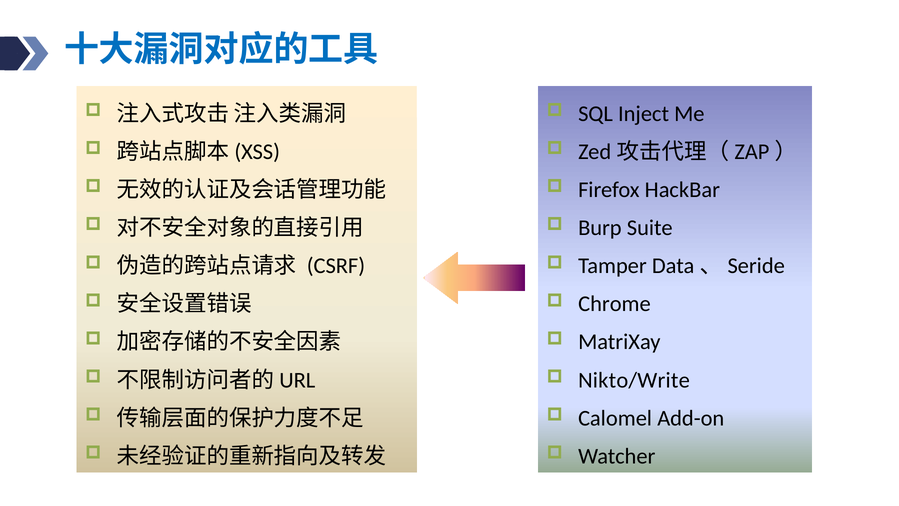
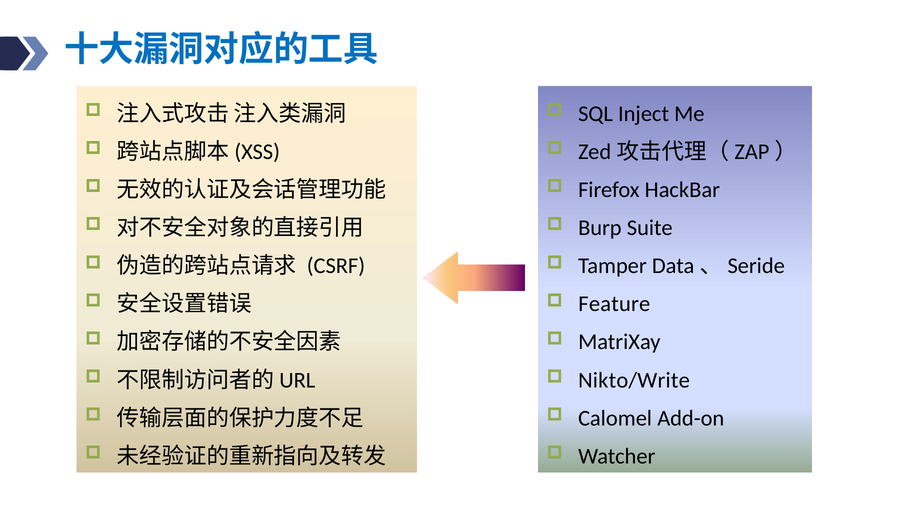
Chrome: Chrome -> Feature (614, 304)
